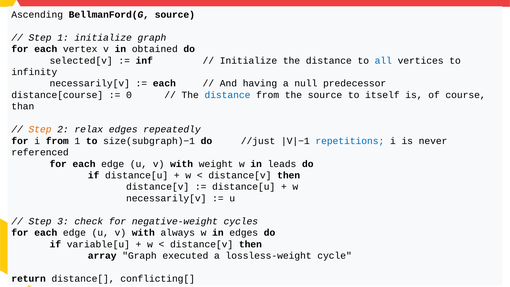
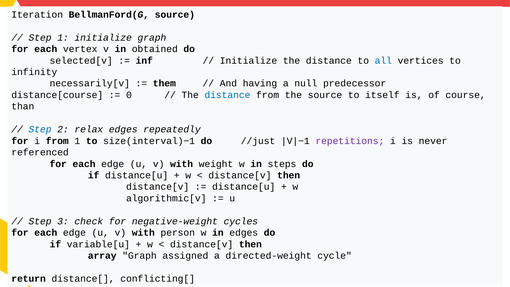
Ascending: Ascending -> Iteration (37, 15)
each: each -> them (164, 83)
Step colour: orange -> blue (40, 129)
size(subgraph)−1: size(subgraph)−1 -> size(interval)−1 (149, 141)
repetitions colour: blue -> purple (350, 141)
leads: leads -> steps (282, 164)
necessarily[v: necessarily[v -> algorithmic[v (166, 198)
always: always -> person (178, 233)
executed: executed -> assigned (185, 256)
lossless-weight: lossless-weight -> directed-weight (269, 256)
